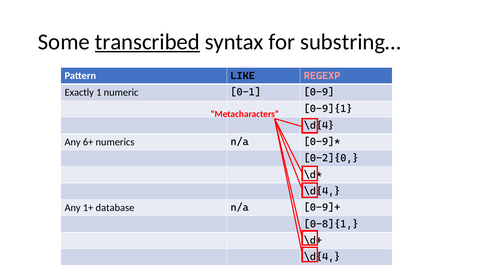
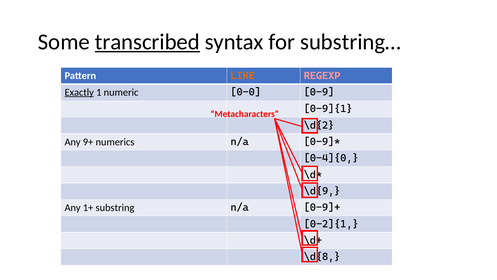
LIKE colour: black -> orange (243, 76)
Exactly underline: none -> present (79, 92)
0-1: 0-1 -> 0-0 (246, 92)
\d{4: \d{4 -> \d{2 (319, 125)
6+: 6+ -> 9+ (88, 142)
0-2]{0: 0-2]{0 -> 0-4]{0 (331, 158)
\d{4: \d{4 -> \d{9 (322, 191)
database: database -> substring (115, 207)
0-8]{1: 0-8]{1 -> 0-2]{1 (331, 224)
\d{4: \d{4 -> \d{8 (322, 256)
